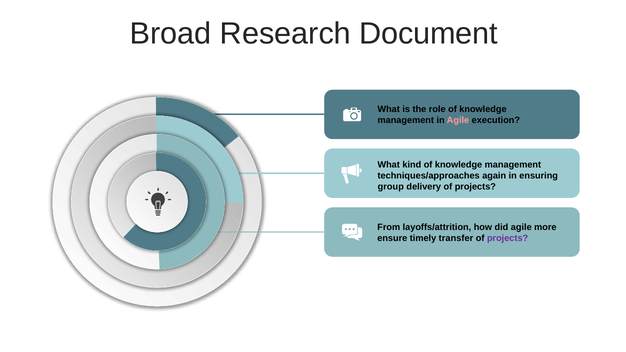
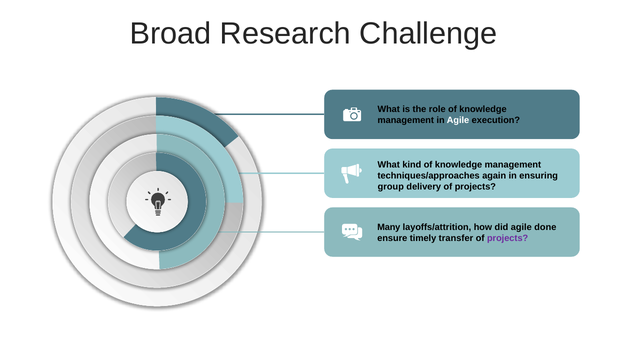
Document: Document -> Challenge (428, 33)
Agile colour: pink -> white (458, 120)
From: From -> Many (389, 227)
more: more -> done (545, 227)
